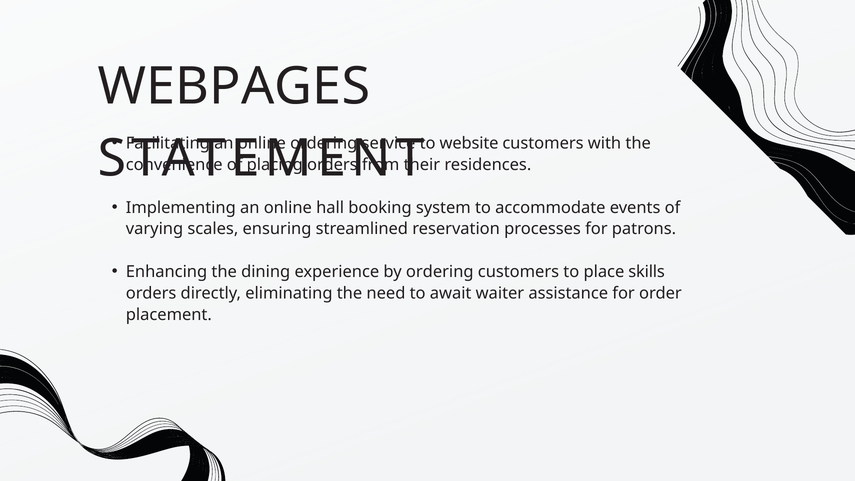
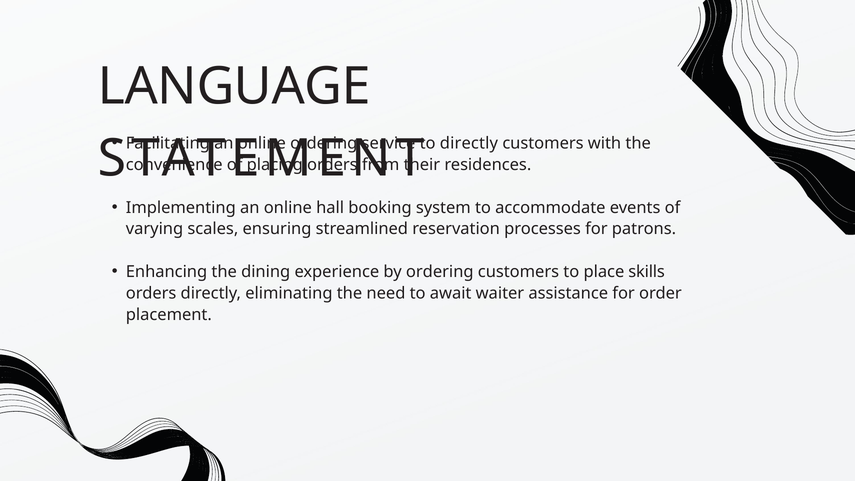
WEBPAGES: WEBPAGES -> LANGUAGE (234, 87)
to website: website -> directly (469, 143)
